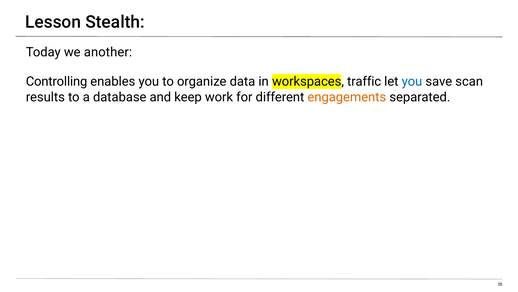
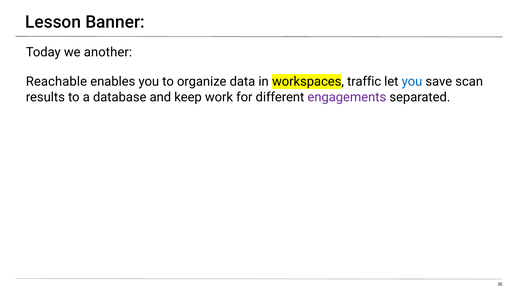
Stealth: Stealth -> Banner (115, 22)
Controlling: Controlling -> Reachable (56, 81)
engagements colour: orange -> purple (347, 97)
